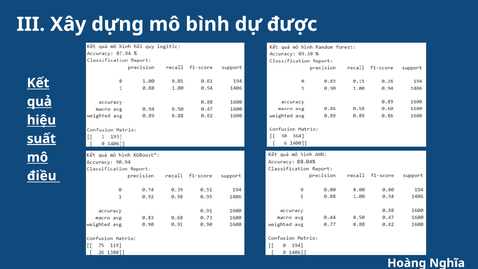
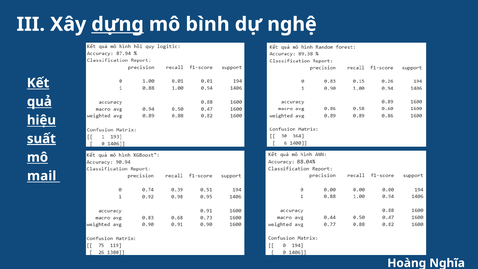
dựng underline: none -> present (118, 24)
được: được -> nghệ (292, 24)
điều: điều -> mail (42, 176)
